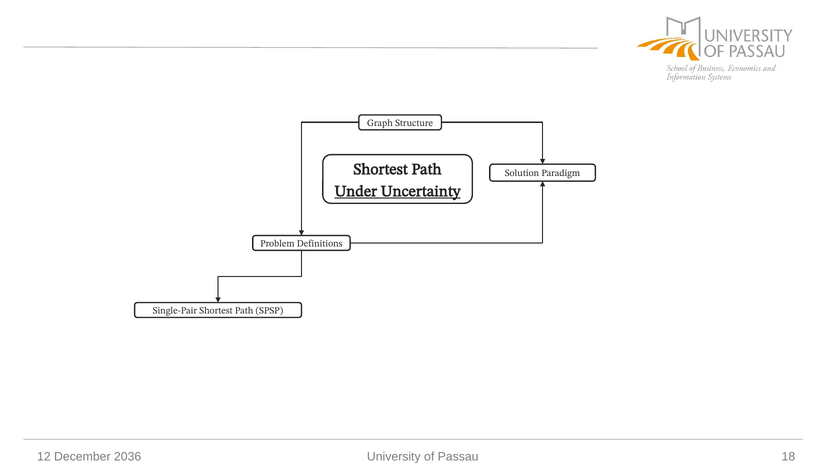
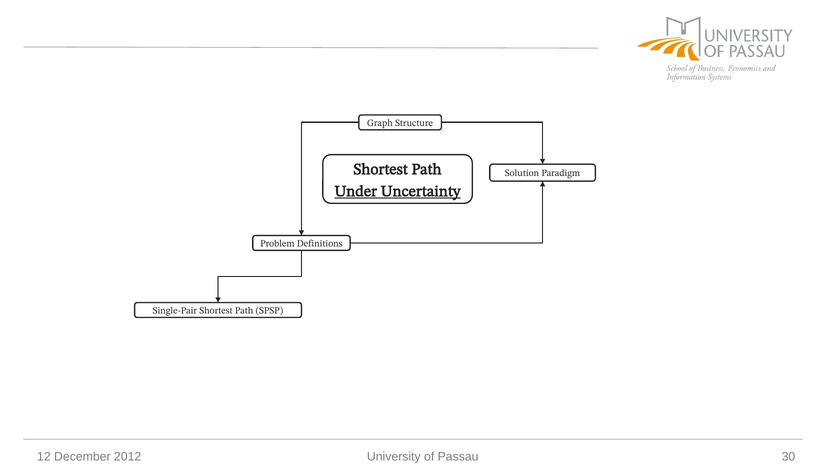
2036: 2036 -> 2012 (128, 457)
18: 18 -> 30 (788, 457)
